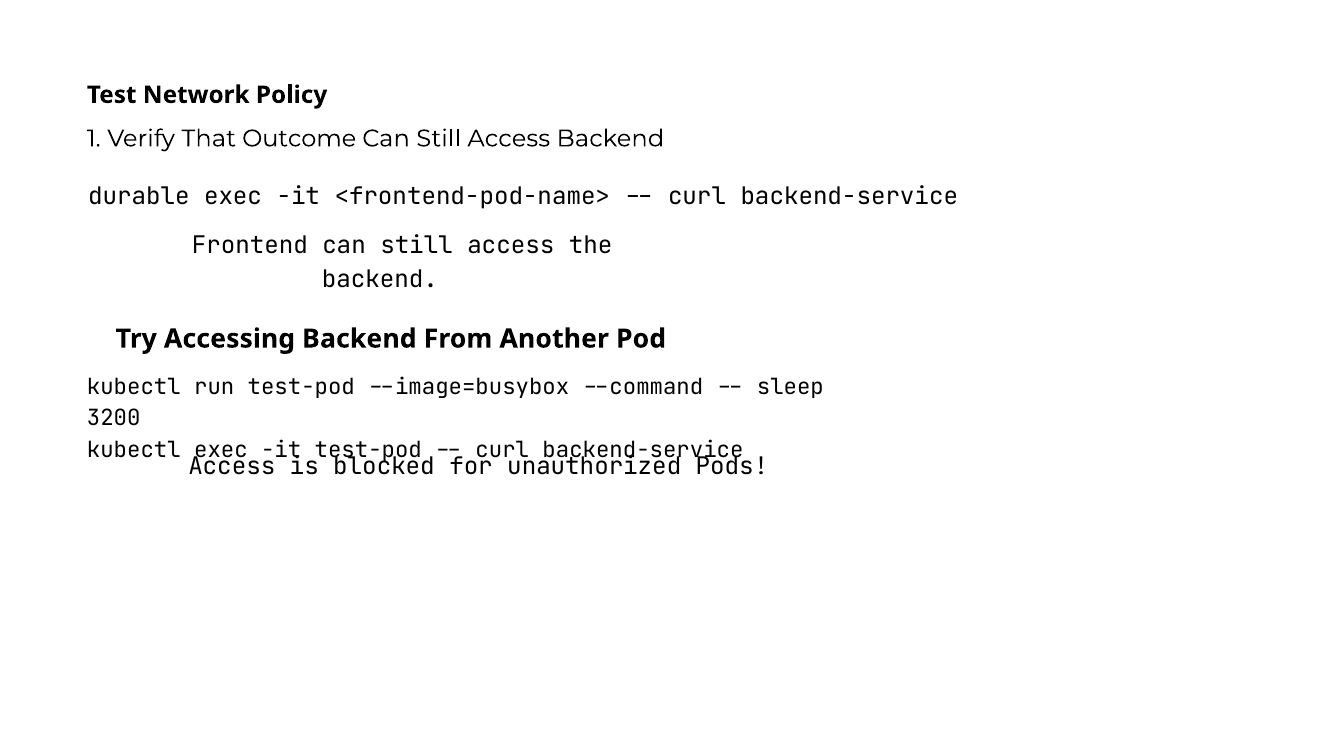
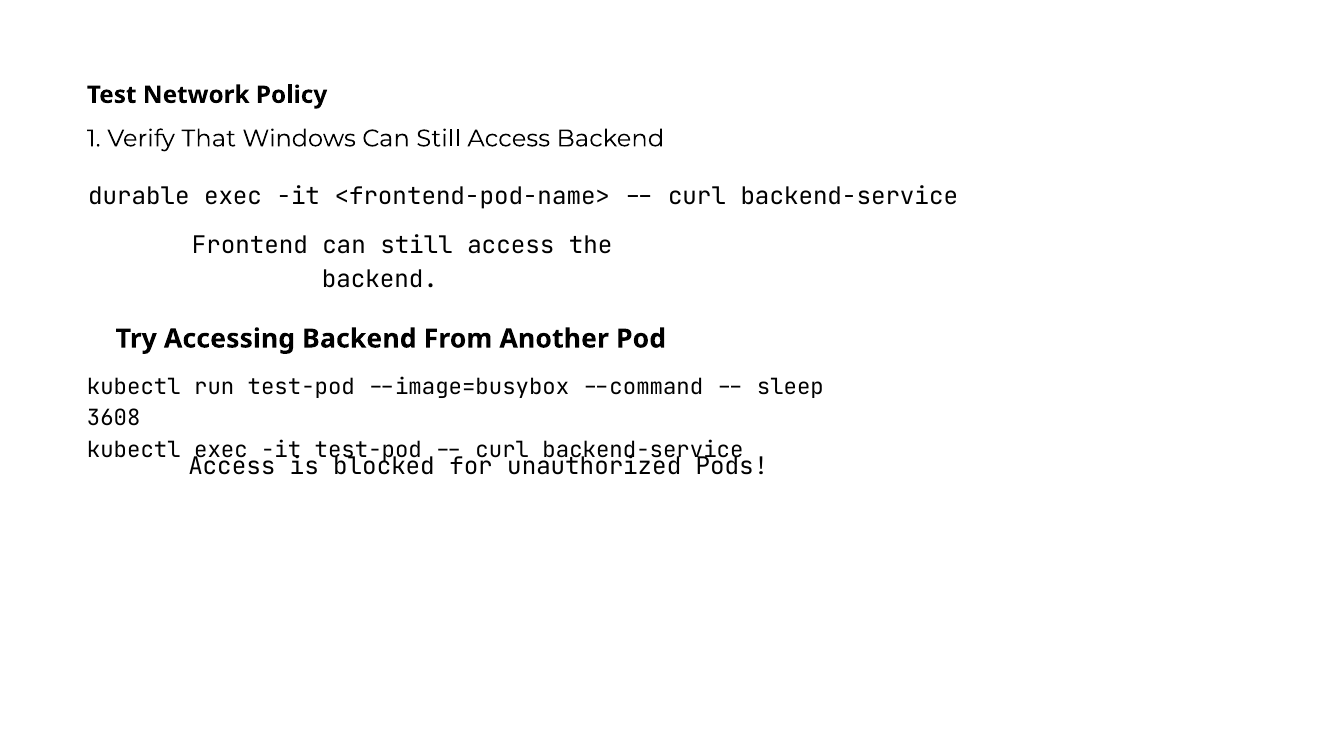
Outcome: Outcome -> Windows (299, 139)
3200: 3200 -> 3608 (114, 419)
